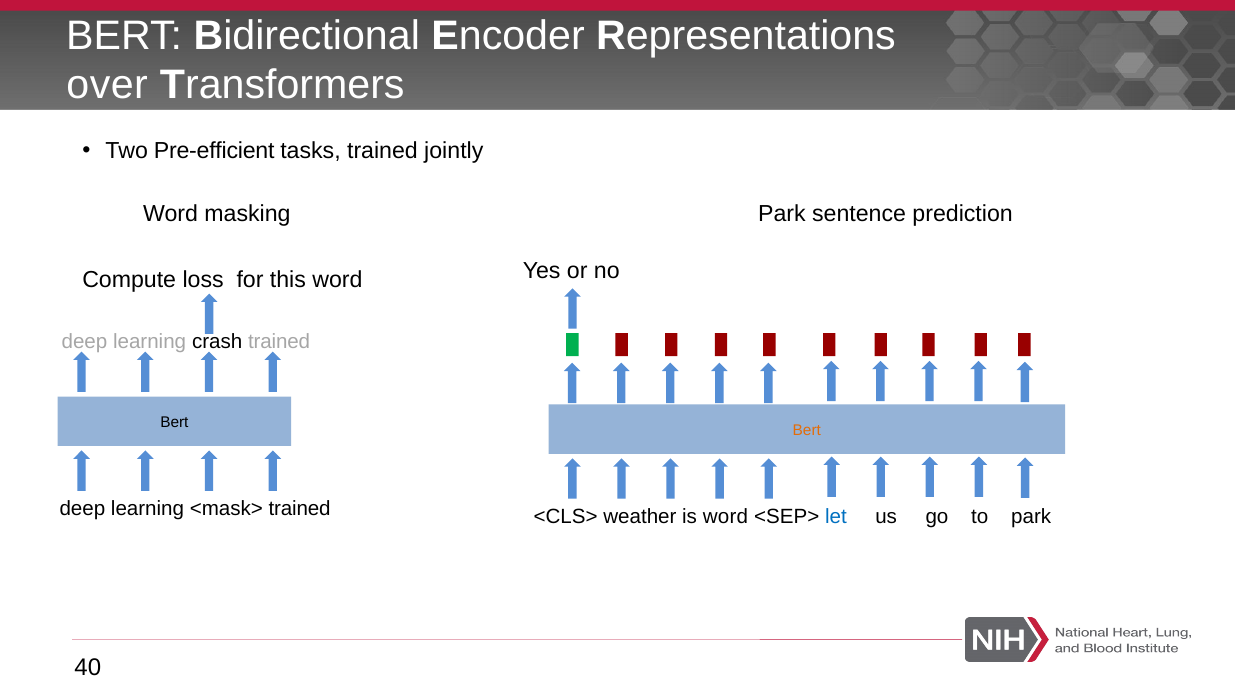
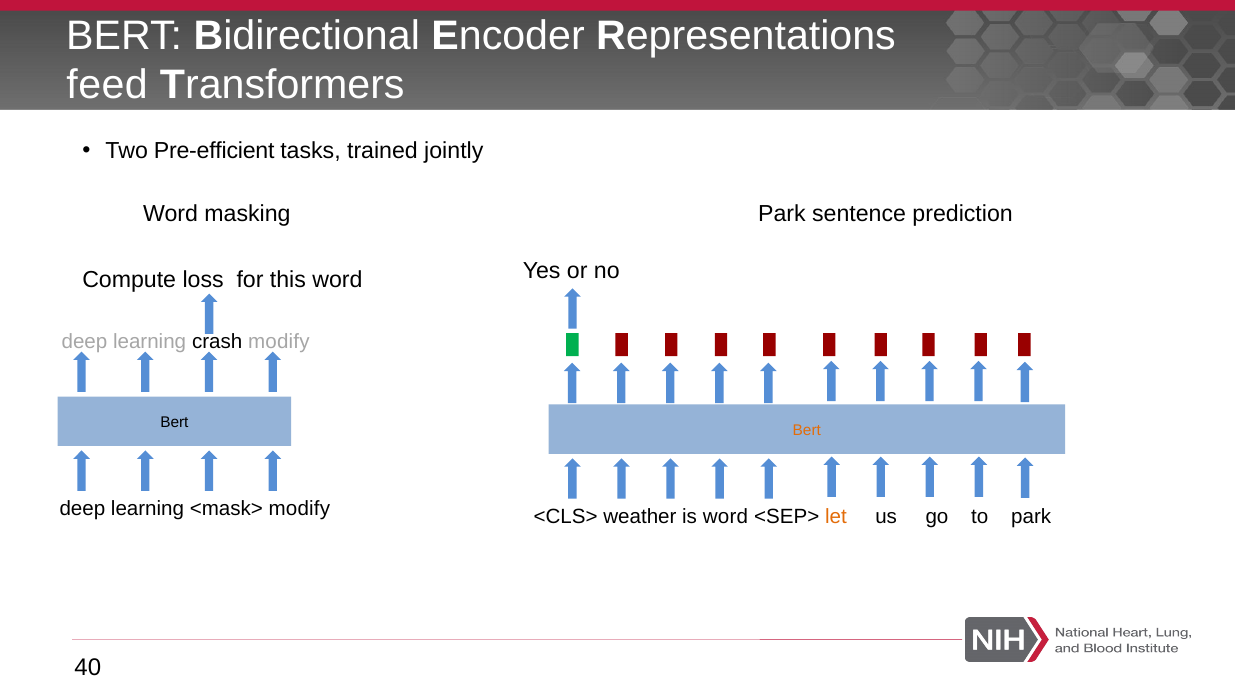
over: over -> feed (107, 85)
crash trained: trained -> modify (279, 341)
<mask> trained: trained -> modify (299, 509)
let colour: blue -> orange (836, 517)
